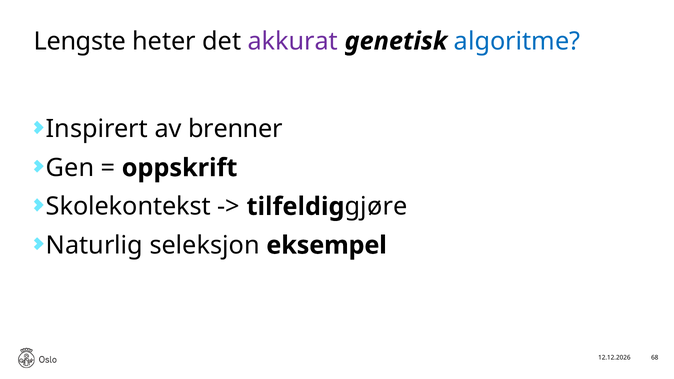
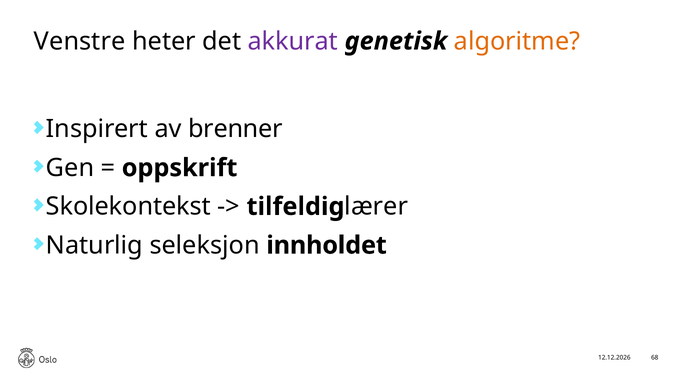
Lengste: Lengste -> Venstre (80, 41)
algoritme colour: blue -> orange (517, 41)
gjøre: gjøre -> lærer (376, 207)
eksempel: eksempel -> innholdet (327, 245)
